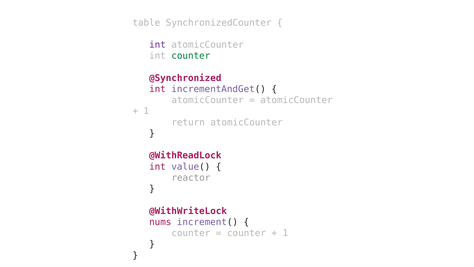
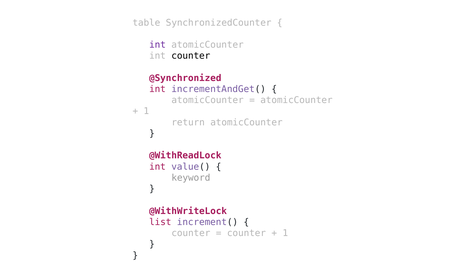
counter colour: green -> black (191, 56)
reactor: reactor -> keyword (191, 178)
nums: nums -> list (160, 222)
